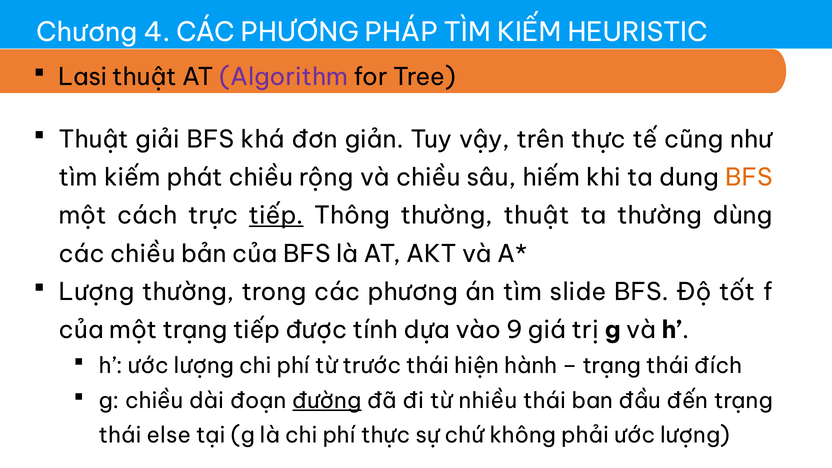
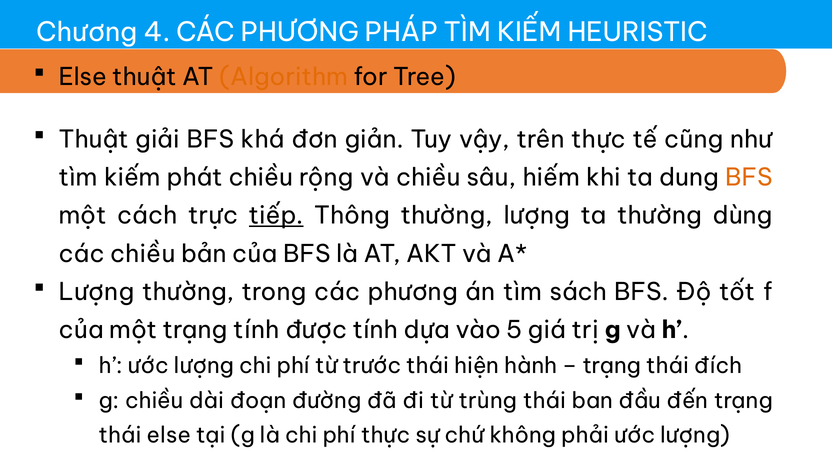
Lasi: Lasi -> Else (83, 77)
Algorithm colour: purple -> orange (284, 77)
thường thuật: thuật -> lượng (537, 216)
slide: slide -> sách (578, 292)
trạng tiếp: tiếp -> tính (257, 330)
9: 9 -> 5 (515, 330)
đường underline: present -> none (327, 401)
nhiều: nhiều -> trùng (488, 401)
